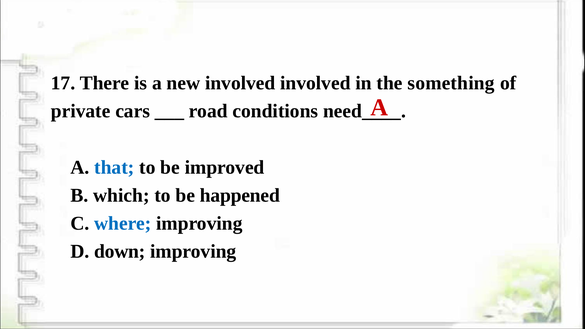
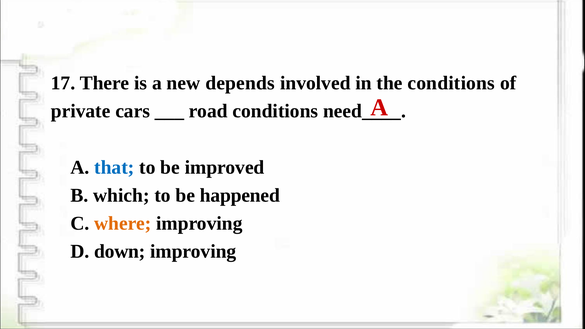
new involved: involved -> depends (240, 83)
the something: something -> conditions (451, 83)
where colour: blue -> orange (123, 223)
